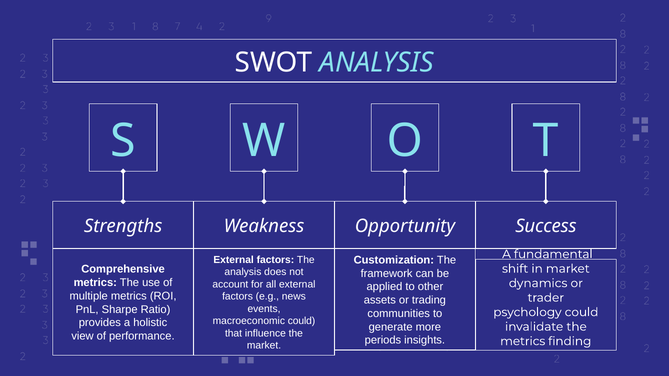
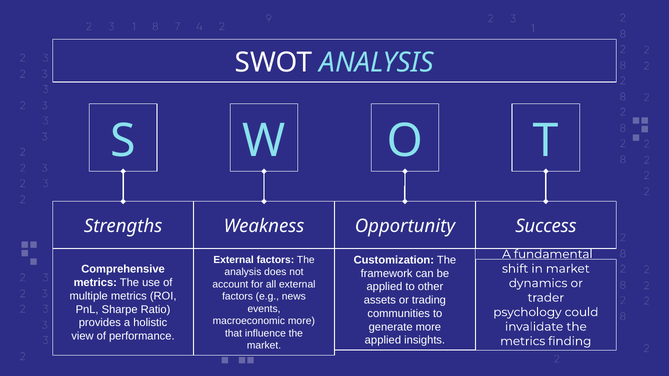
macroeconomic could: could -> more (301, 321)
periods: periods -> applied (383, 340)
